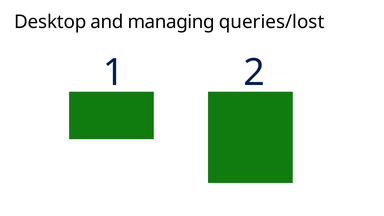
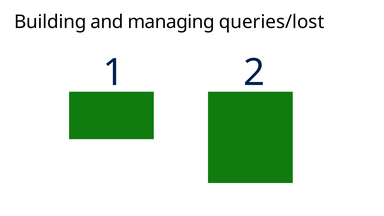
Desktop: Desktop -> Building (50, 22)
